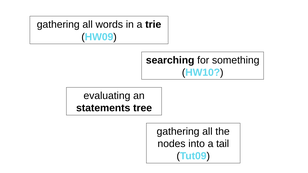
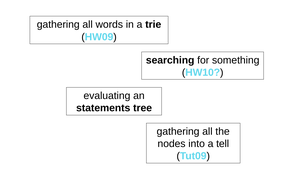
tail: tail -> tell (223, 144)
